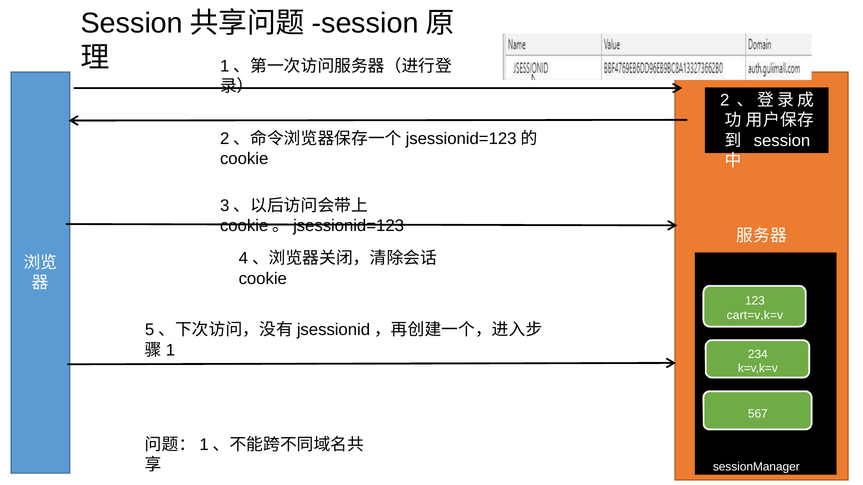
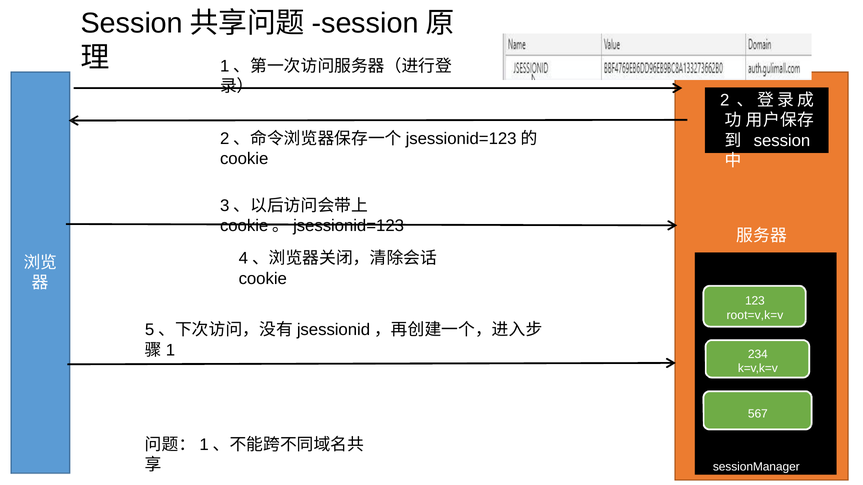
cart=v,k=v: cart=v,k=v -> root=v,k=v (755, 315)
